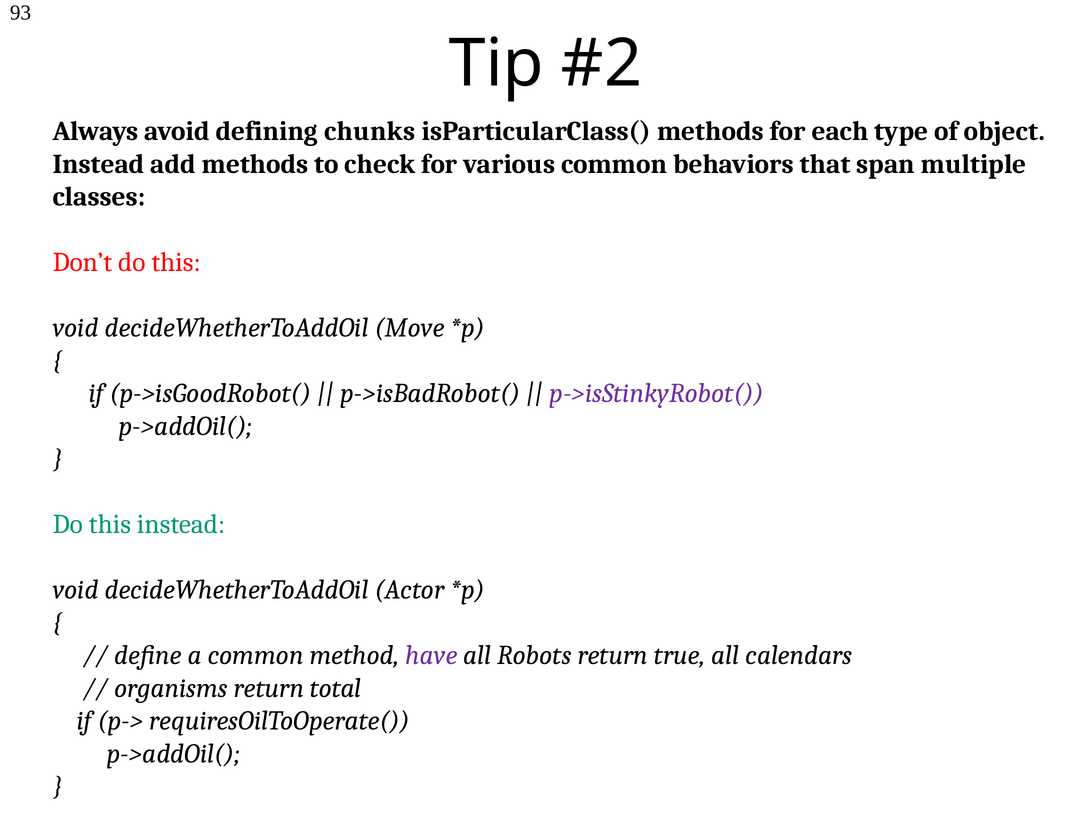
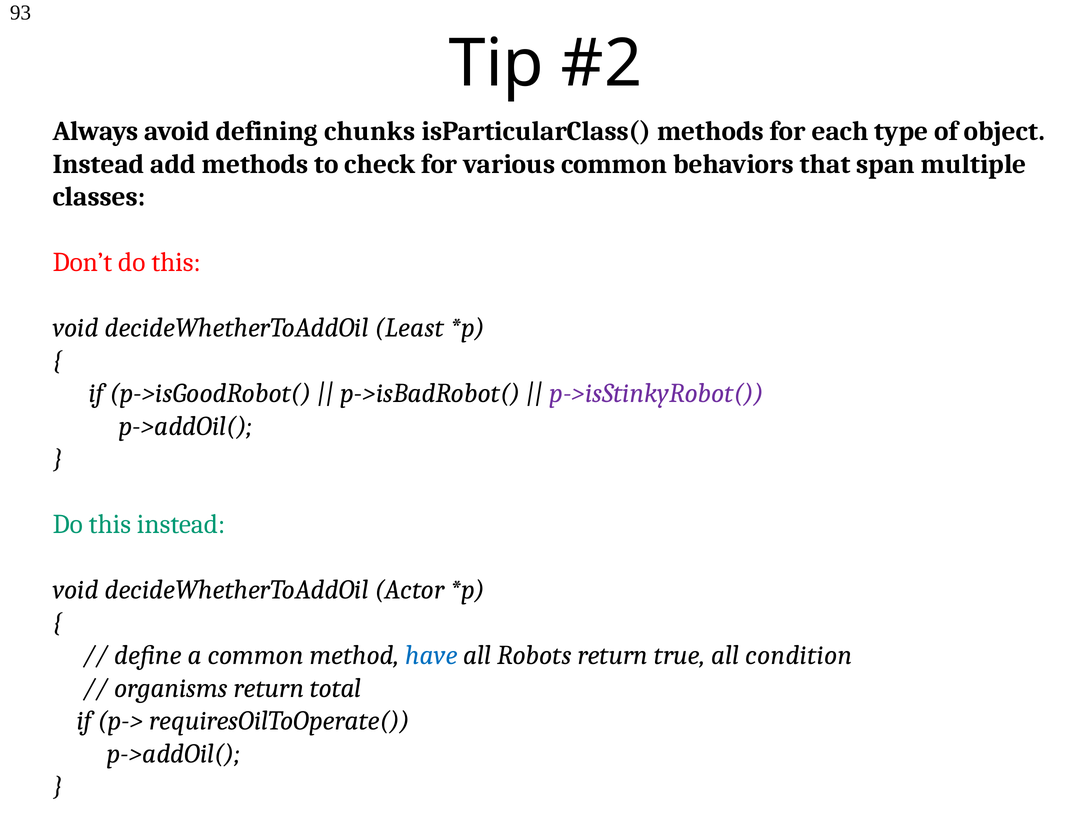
Move: Move -> Least (409, 328)
have colour: purple -> blue (431, 655)
calendars: calendars -> condition (799, 655)
